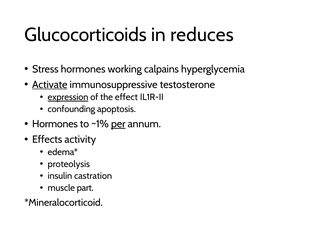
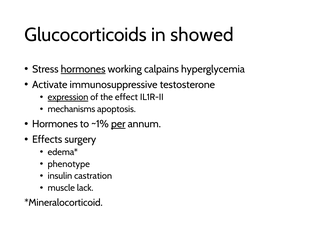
reduces: reduces -> showed (202, 35)
hormones underline: none -> present (83, 69)
Activate underline: present -> none (50, 84)
confounding: confounding -> mechanisms (71, 109)
activity: activity -> surgery (80, 139)
proteolysis: proteolysis -> phenotype (69, 164)
part: part -> lack (85, 188)
